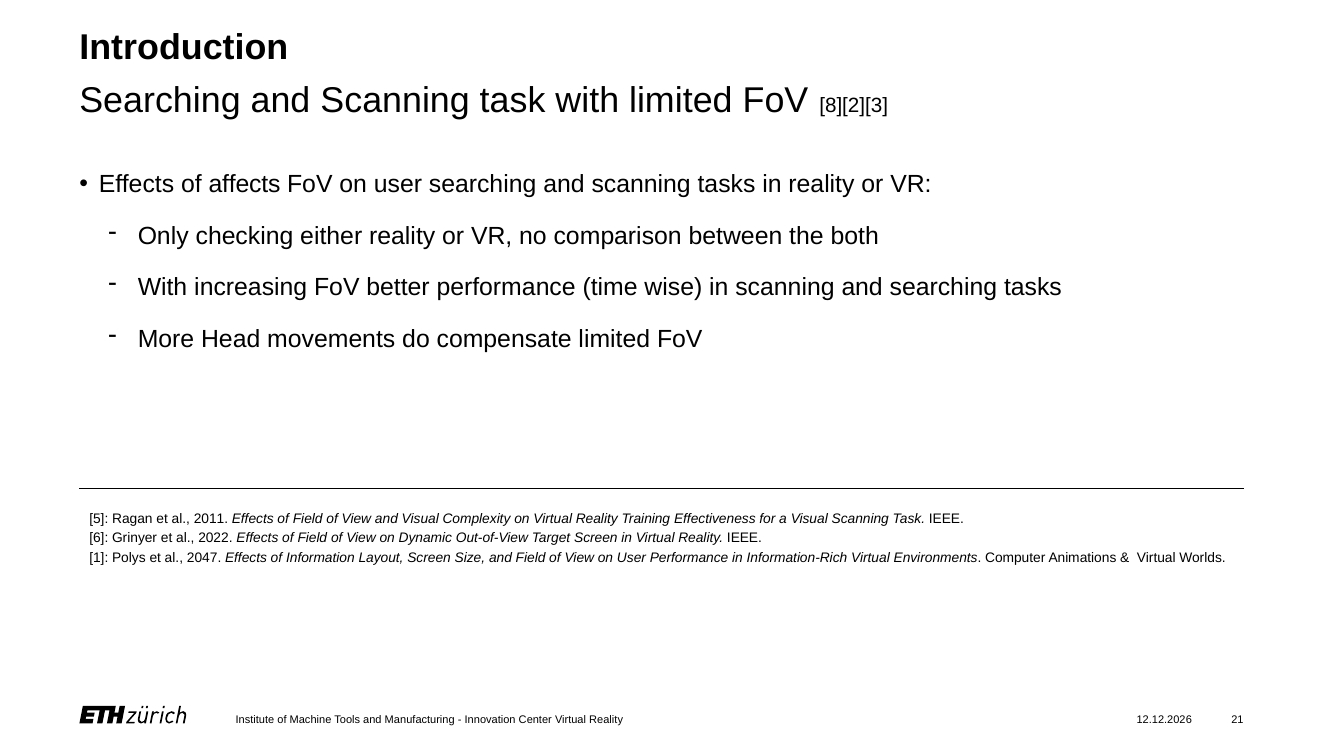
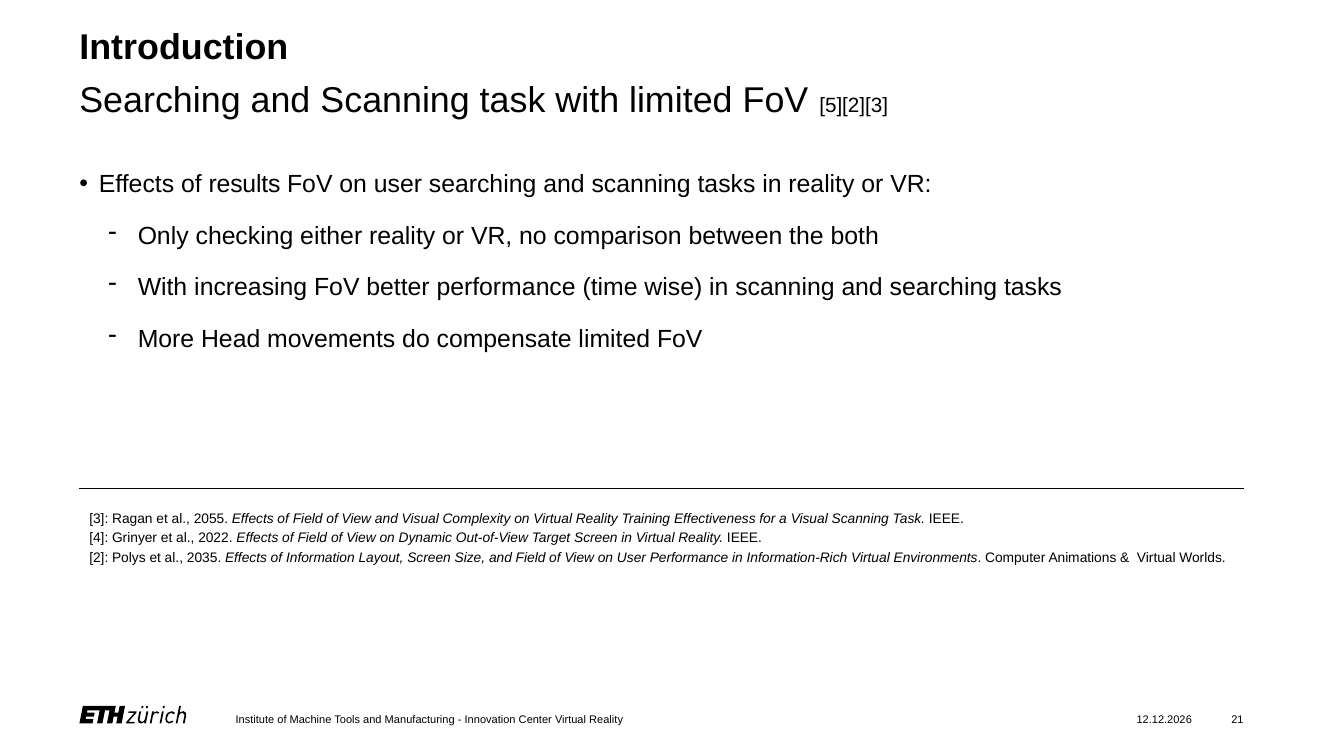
8][2][3: 8][2][3 -> 5][2][3 (854, 106)
affects: affects -> results (245, 185)
5: 5 -> 3 (99, 519)
2011: 2011 -> 2055 (211, 519)
6: 6 -> 4 (99, 538)
1: 1 -> 2 (99, 558)
2047: 2047 -> 2035 (204, 558)
